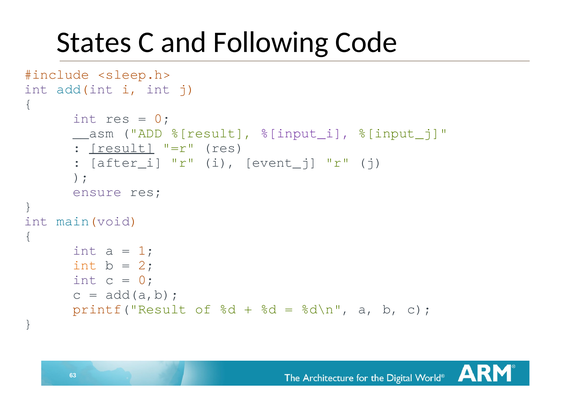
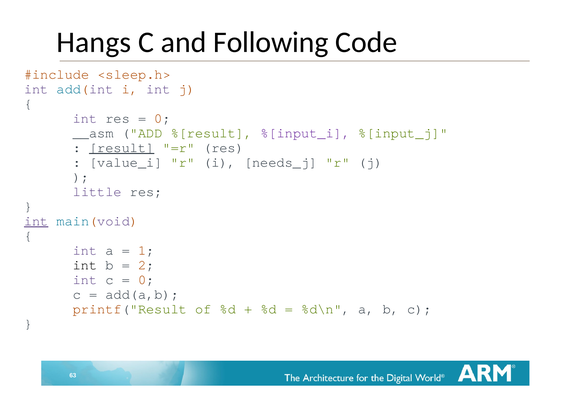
States: States -> Hangs (94, 42)
after_i: after_i -> value_i (126, 162)
event_j: event_j -> needs_j (281, 162)
ensure: ensure -> little (97, 191)
int underline: none -> present (36, 221)
int colour: orange -> black (85, 265)
